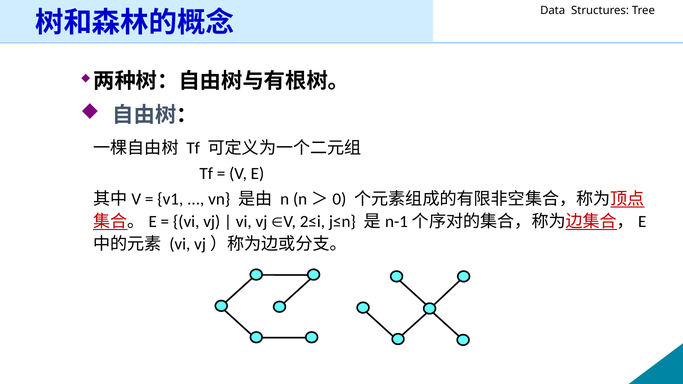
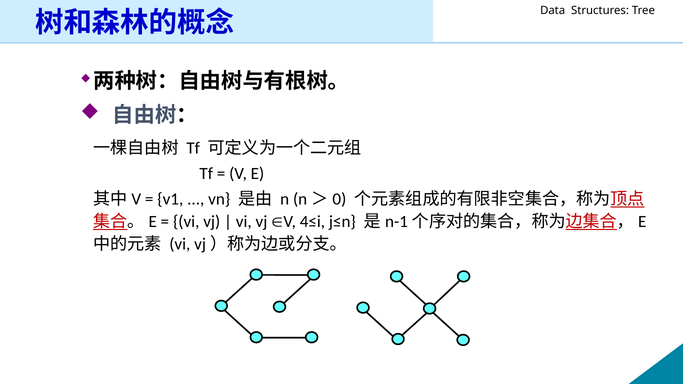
2≤i: 2≤i -> 4≤i (312, 222)
